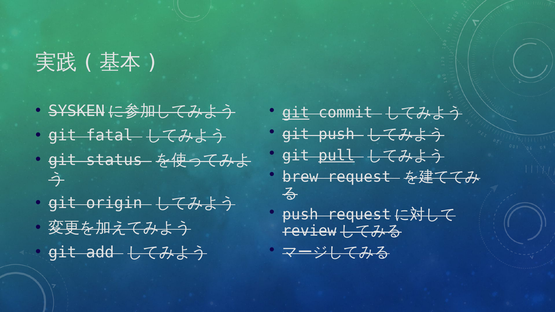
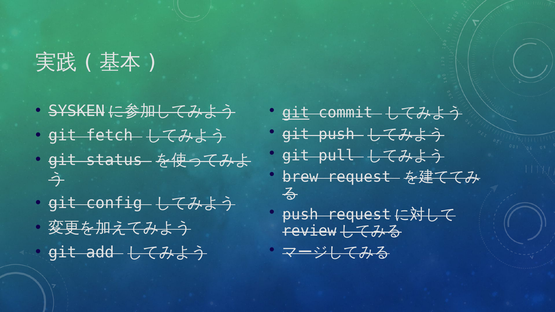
fatal: fatal -> fetch (109, 135)
pull underline: present -> none (336, 156)
origin: origin -> config (114, 203)
